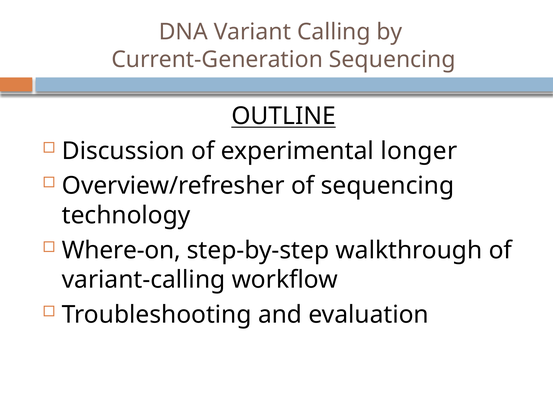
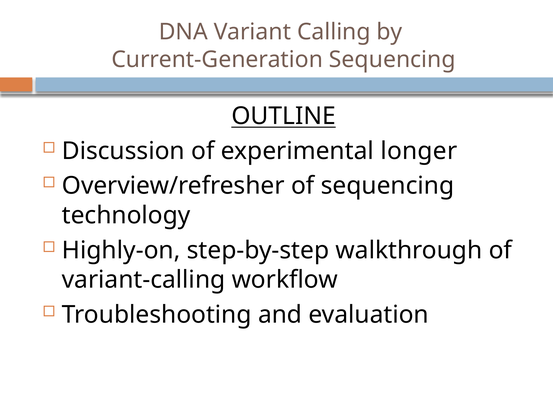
Where-on: Where-on -> Highly-on (121, 250)
